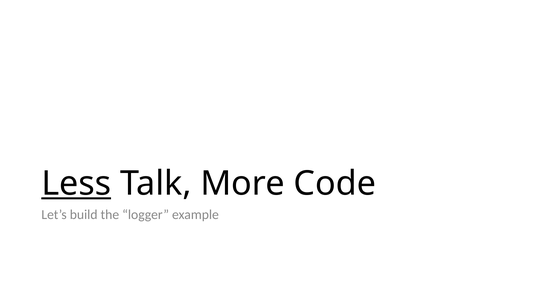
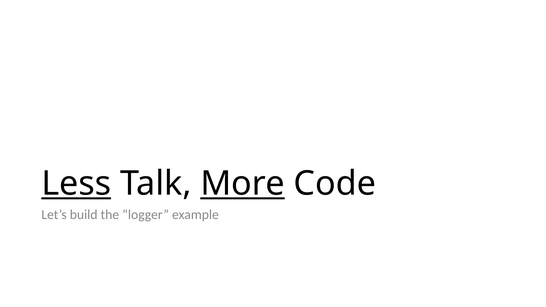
More underline: none -> present (243, 184)
